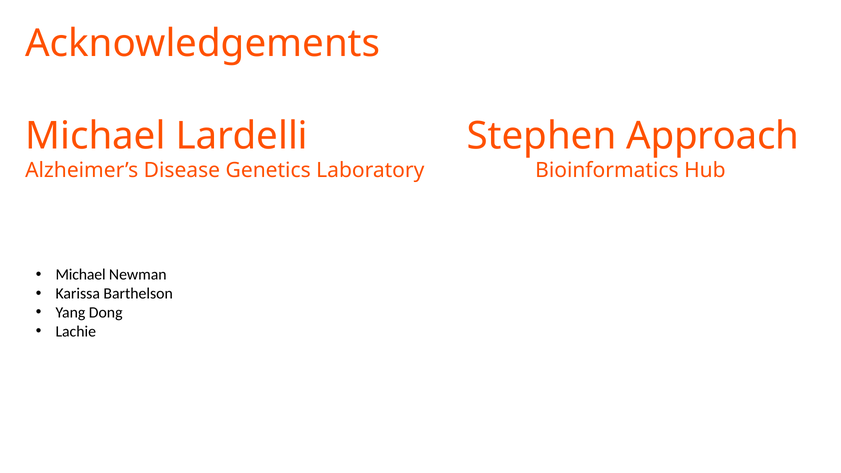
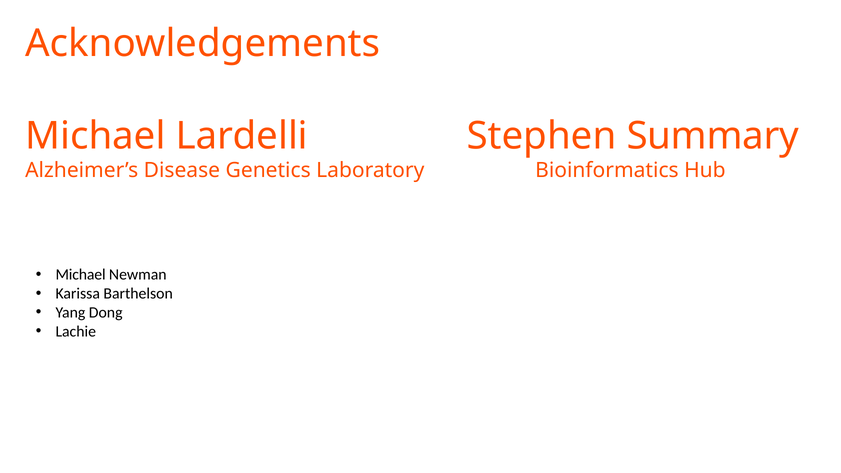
Approach: Approach -> Summary (713, 136)
